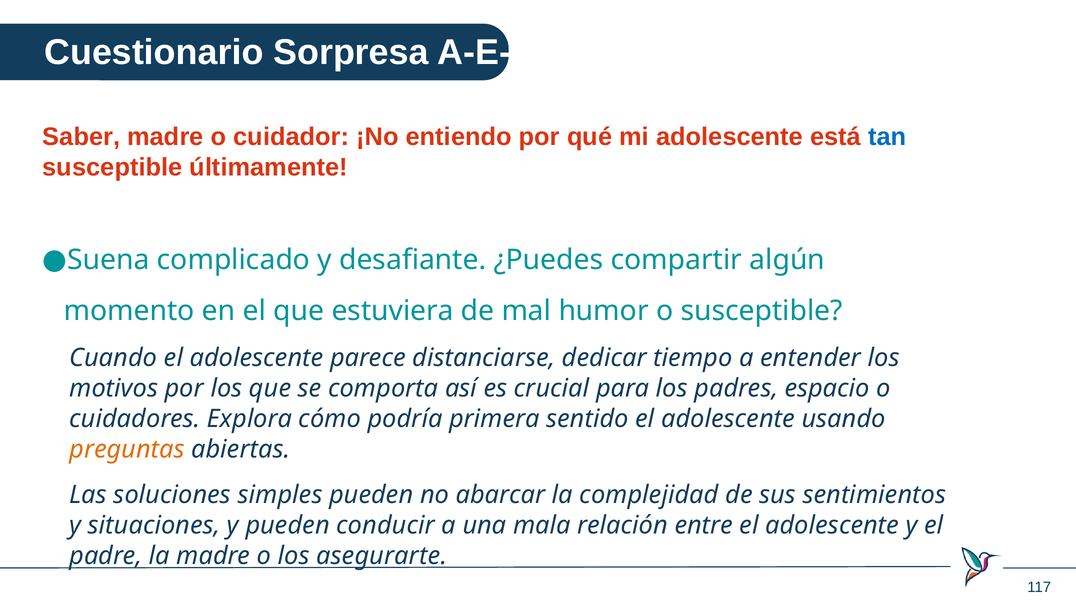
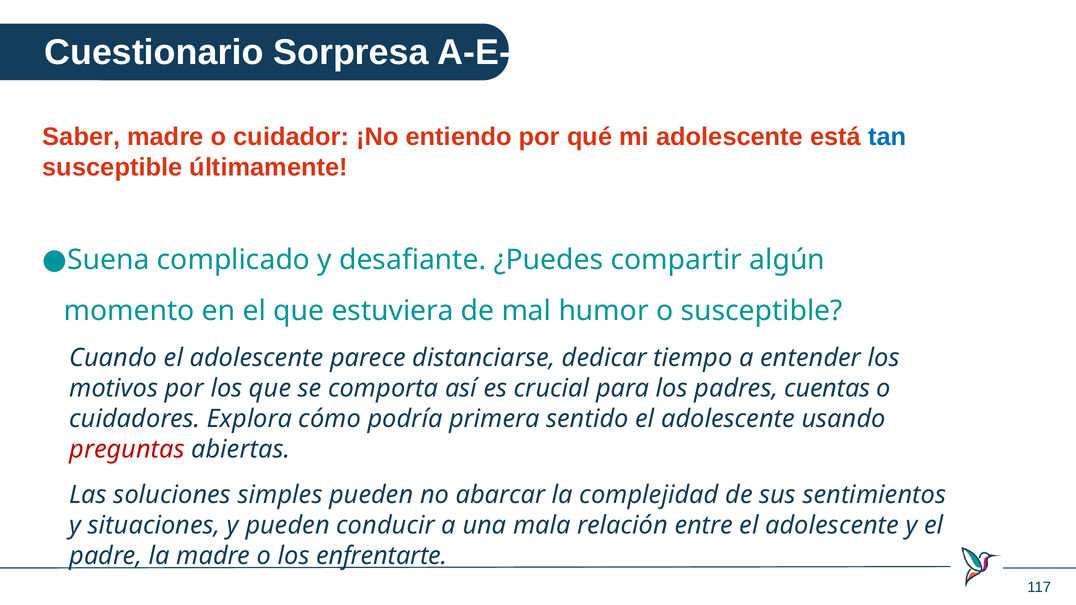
espacio: espacio -> cuentas (827, 388)
preguntas colour: orange -> red (127, 449)
asegurarte: asegurarte -> enfrentarte (382, 556)
